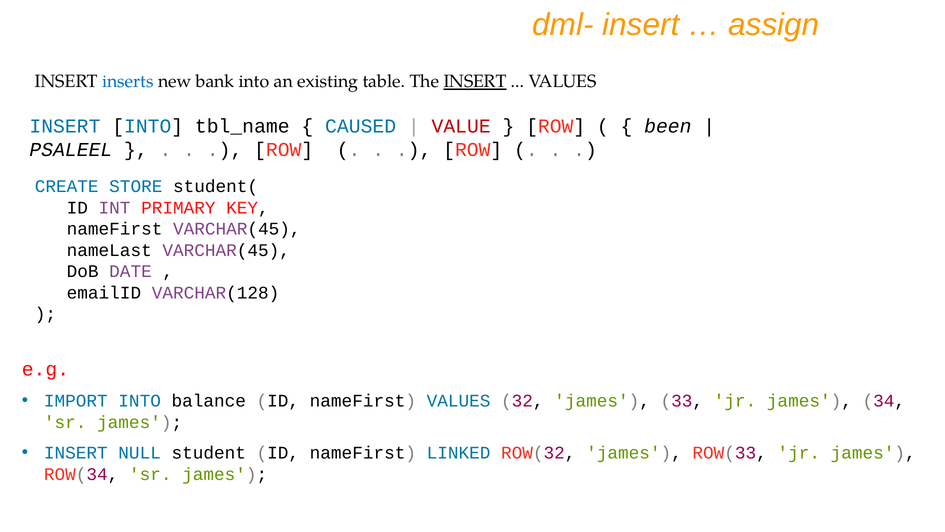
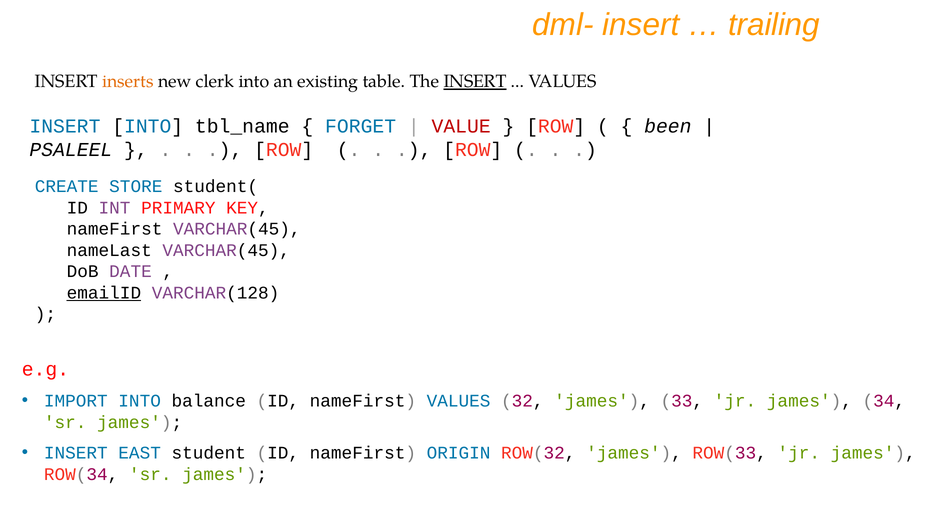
assign: assign -> trailing (774, 25)
inserts colour: blue -> orange (128, 82)
bank: bank -> clerk (215, 82)
CAUSED: CAUSED -> FORGET (361, 126)
emailID underline: none -> present (104, 293)
NULL: NULL -> EAST (140, 453)
LINKED: LINKED -> ORIGIN (459, 453)
